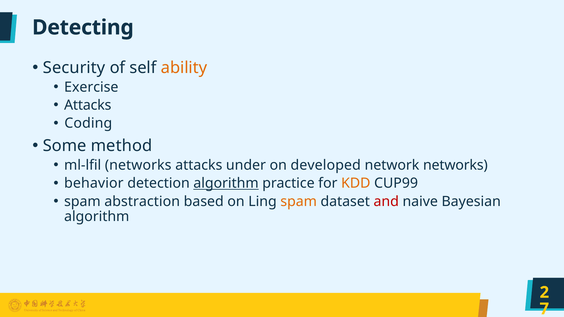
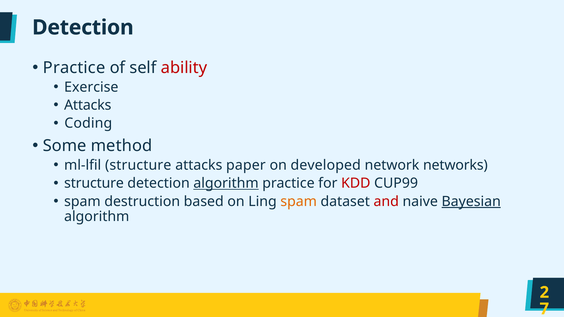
Detecting: Detecting -> Detection (83, 27)
Security: Security -> Practice (74, 68)
ability colour: orange -> red (184, 68)
ml-lfil networks: networks -> structure (138, 165)
under: under -> paper (246, 165)
behavior: behavior -> structure (94, 183)
KDD colour: orange -> red (356, 183)
abstraction: abstraction -> destruction (142, 202)
Bayesian underline: none -> present (471, 202)
